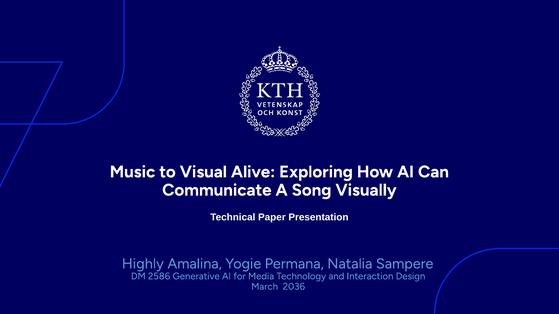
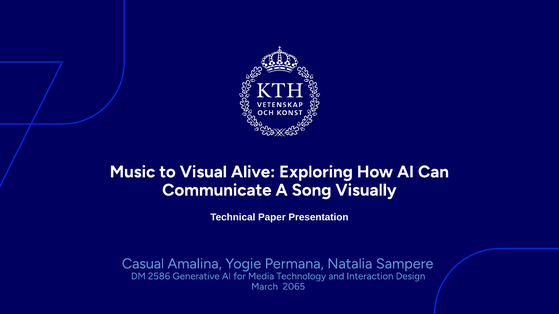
Highly: Highly -> Casual (143, 264)
2036: 2036 -> 2065 (294, 287)
